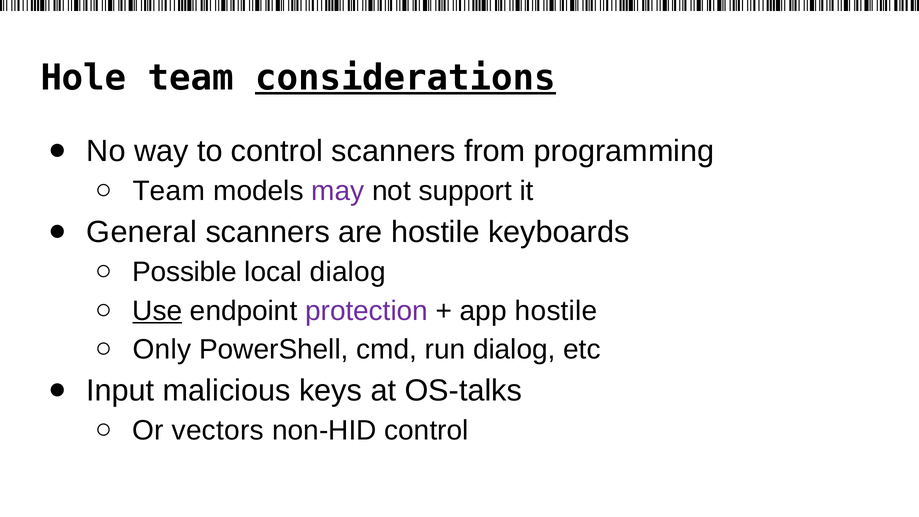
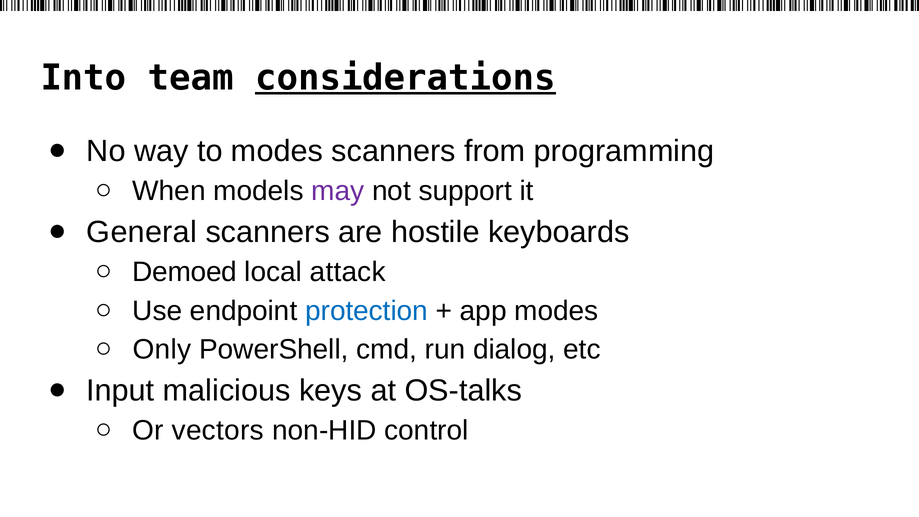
Hole: Hole -> Into (83, 78)
to control: control -> modes (277, 151)
Team: Team -> When (169, 191)
Possible: Possible -> Demoed (185, 272)
local dialog: dialog -> attack (348, 272)
Use underline: present -> none (157, 311)
protection colour: purple -> blue (367, 311)
app hostile: hostile -> modes (556, 311)
